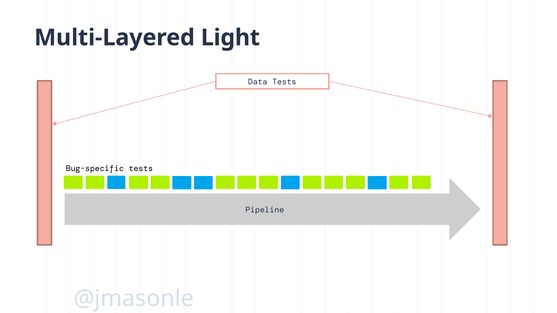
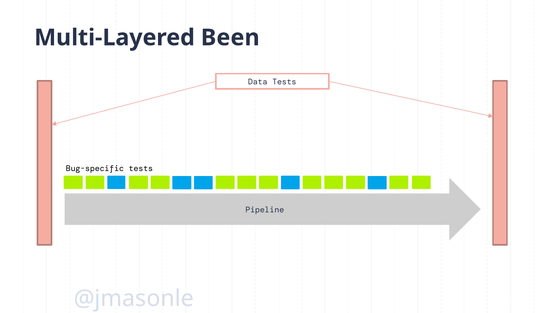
Light: Light -> Been (230, 38)
